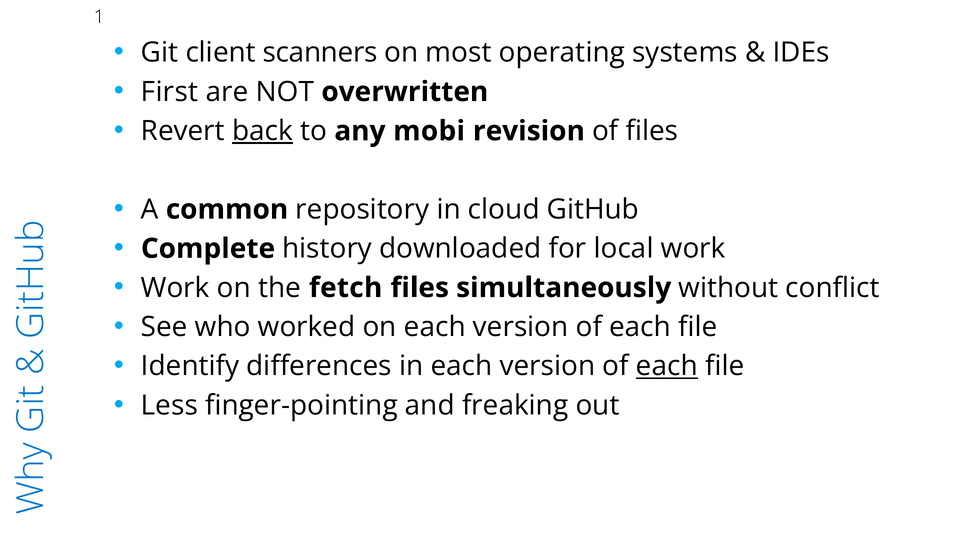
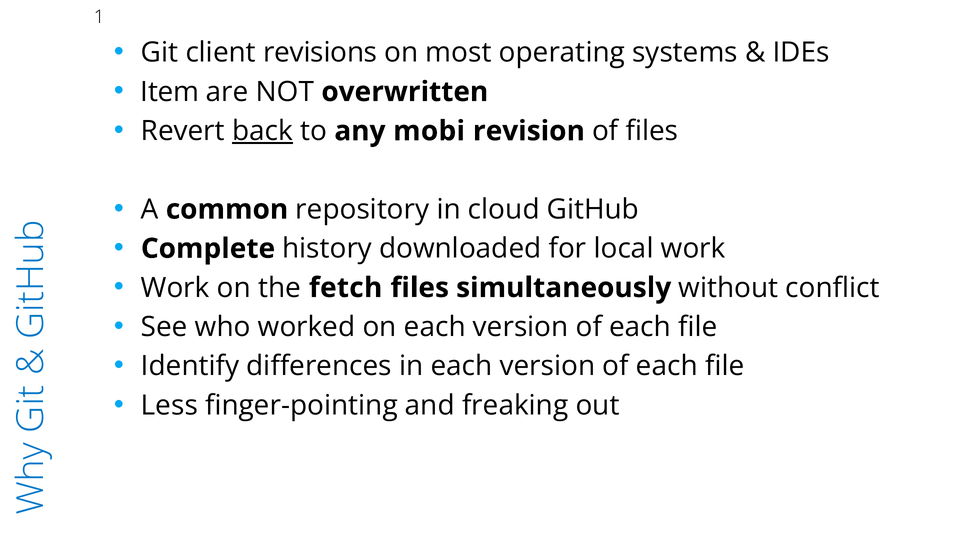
scanners: scanners -> revisions (320, 53)
First: First -> Item (170, 92)
each underline: present -> none (667, 366)
